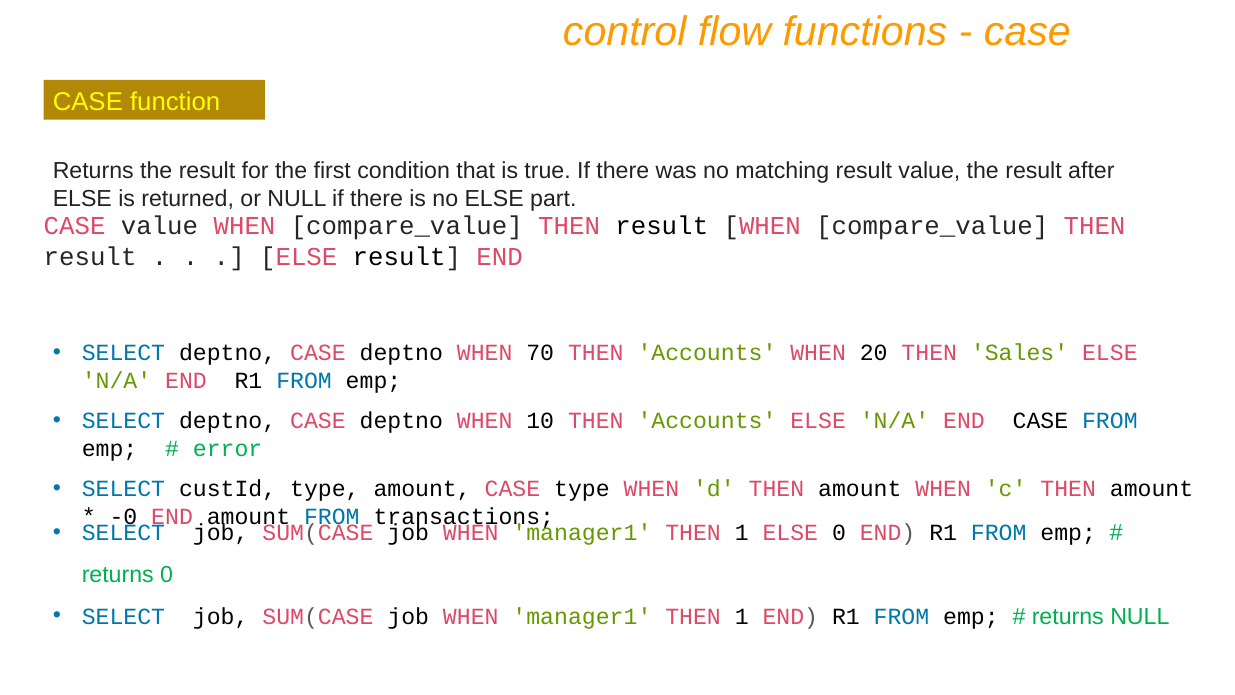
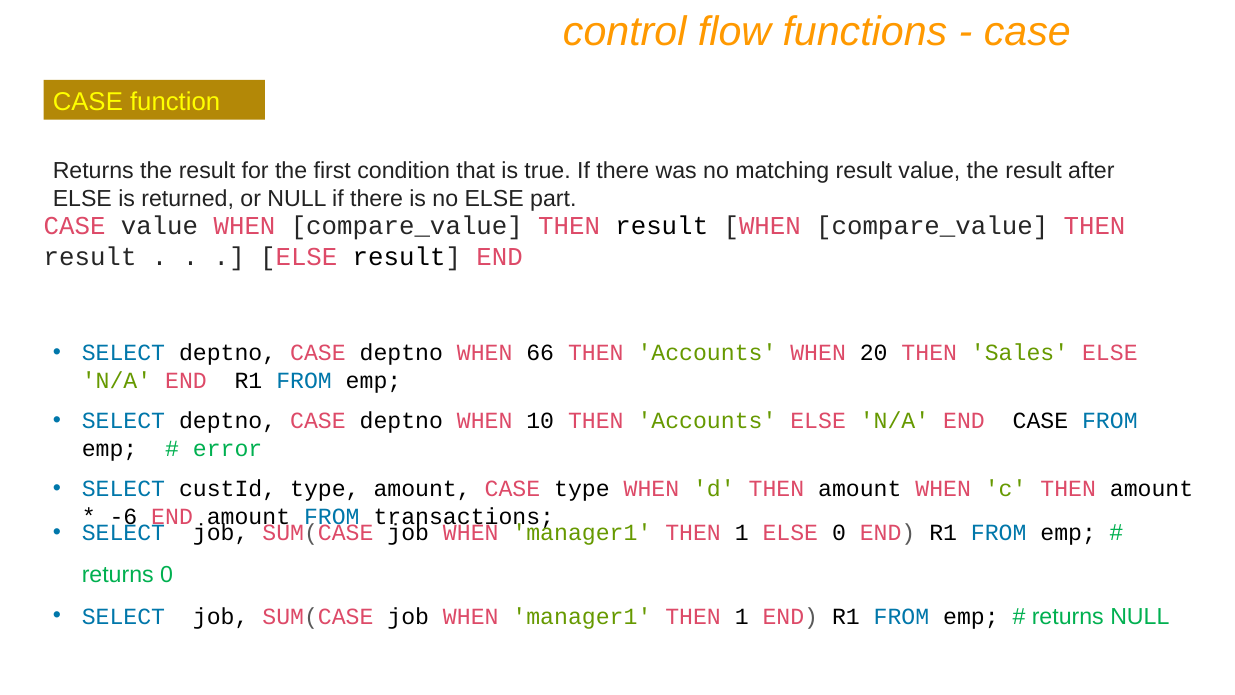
70: 70 -> 66 (540, 353)
-0: -0 -> -6 (123, 516)
